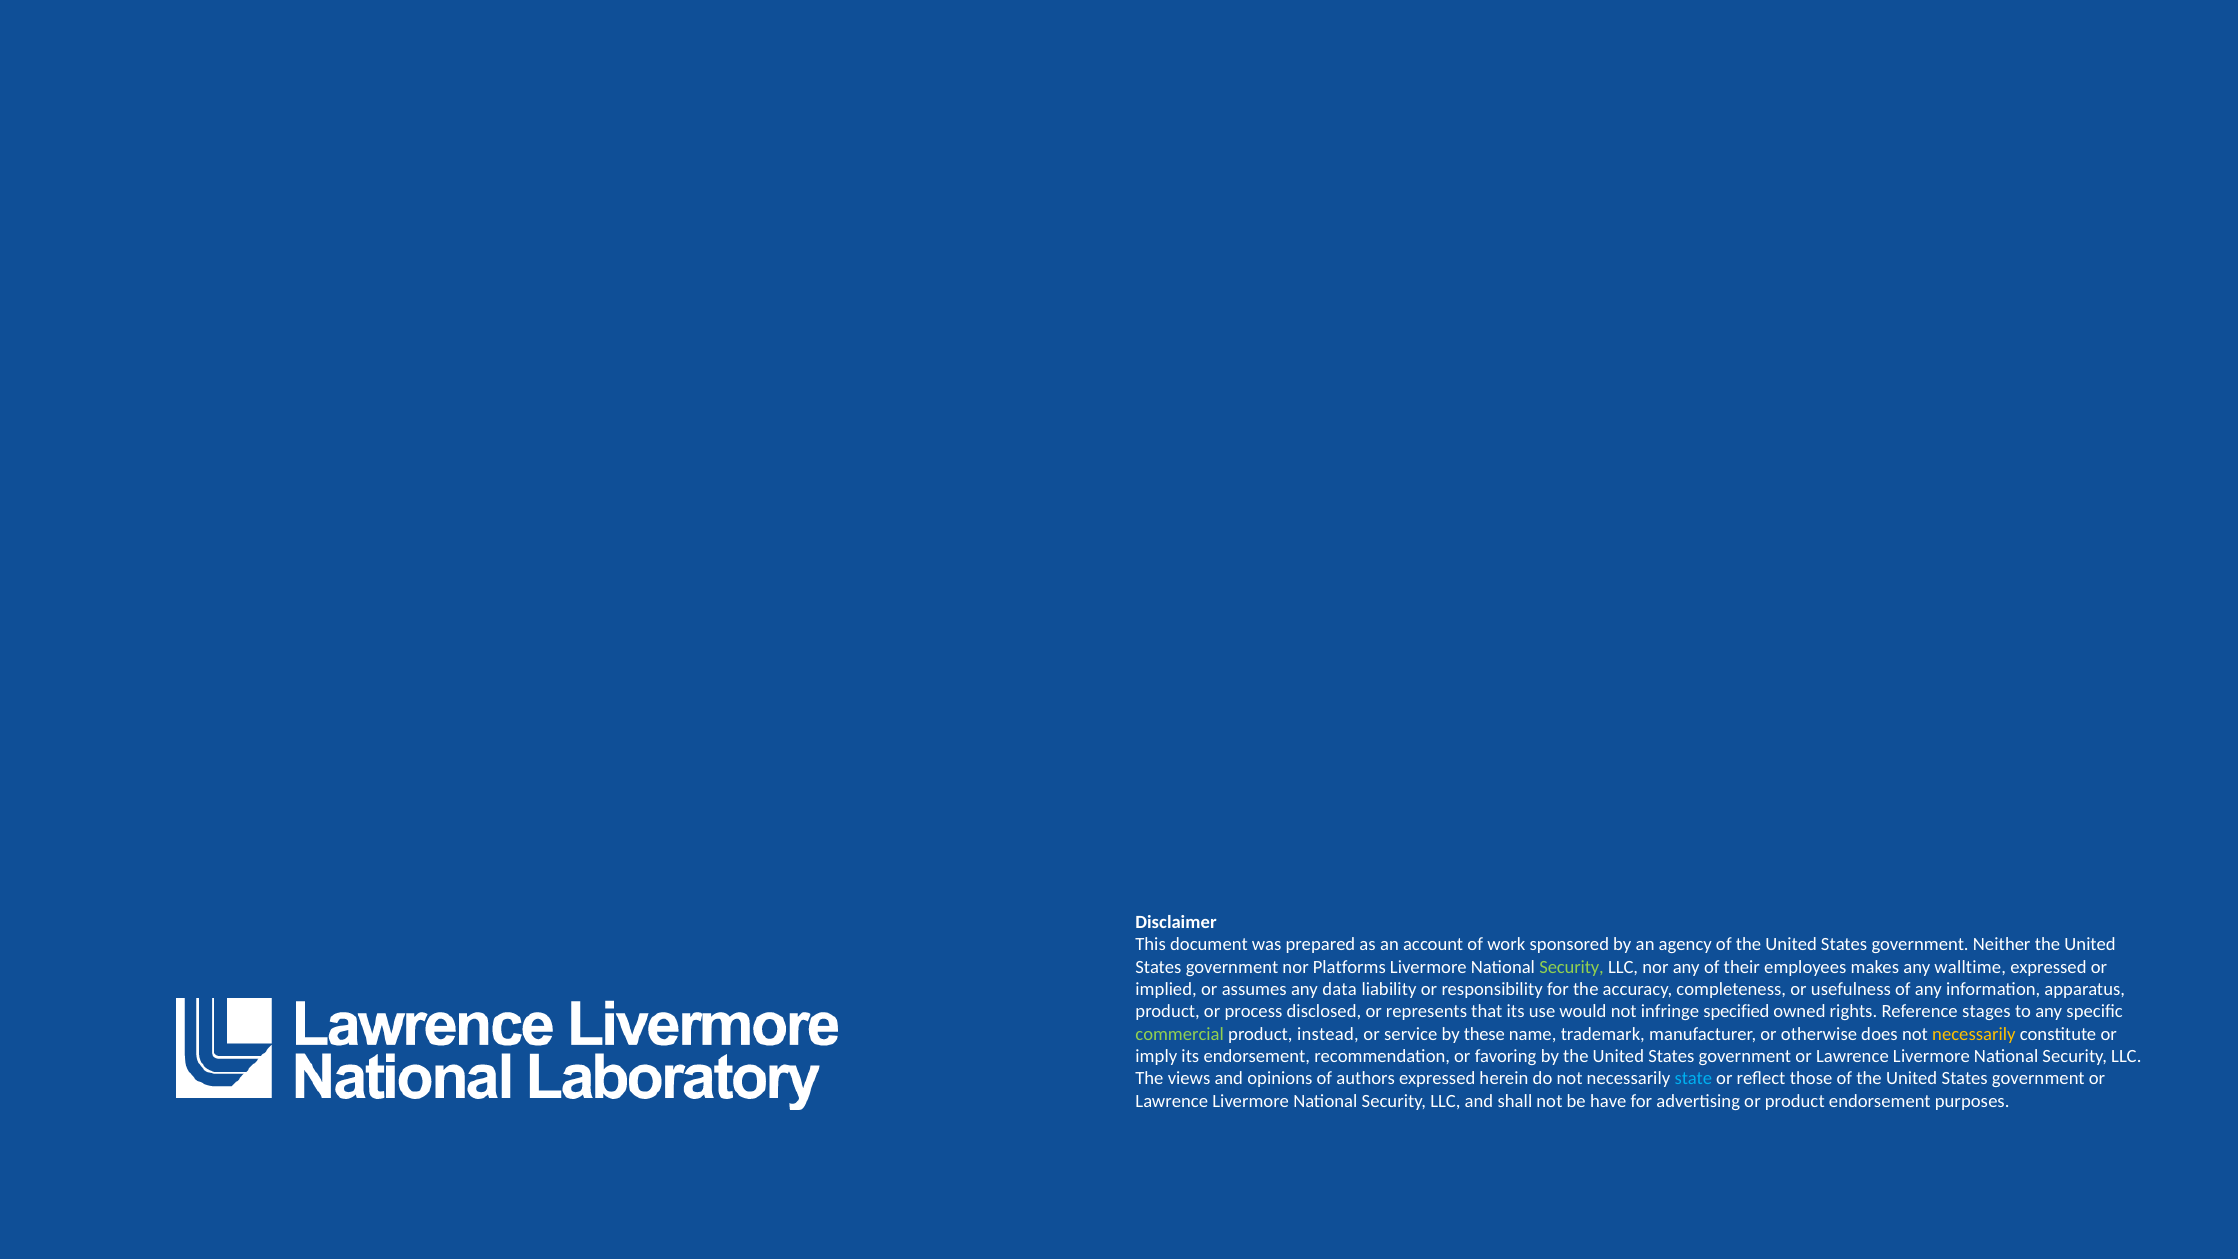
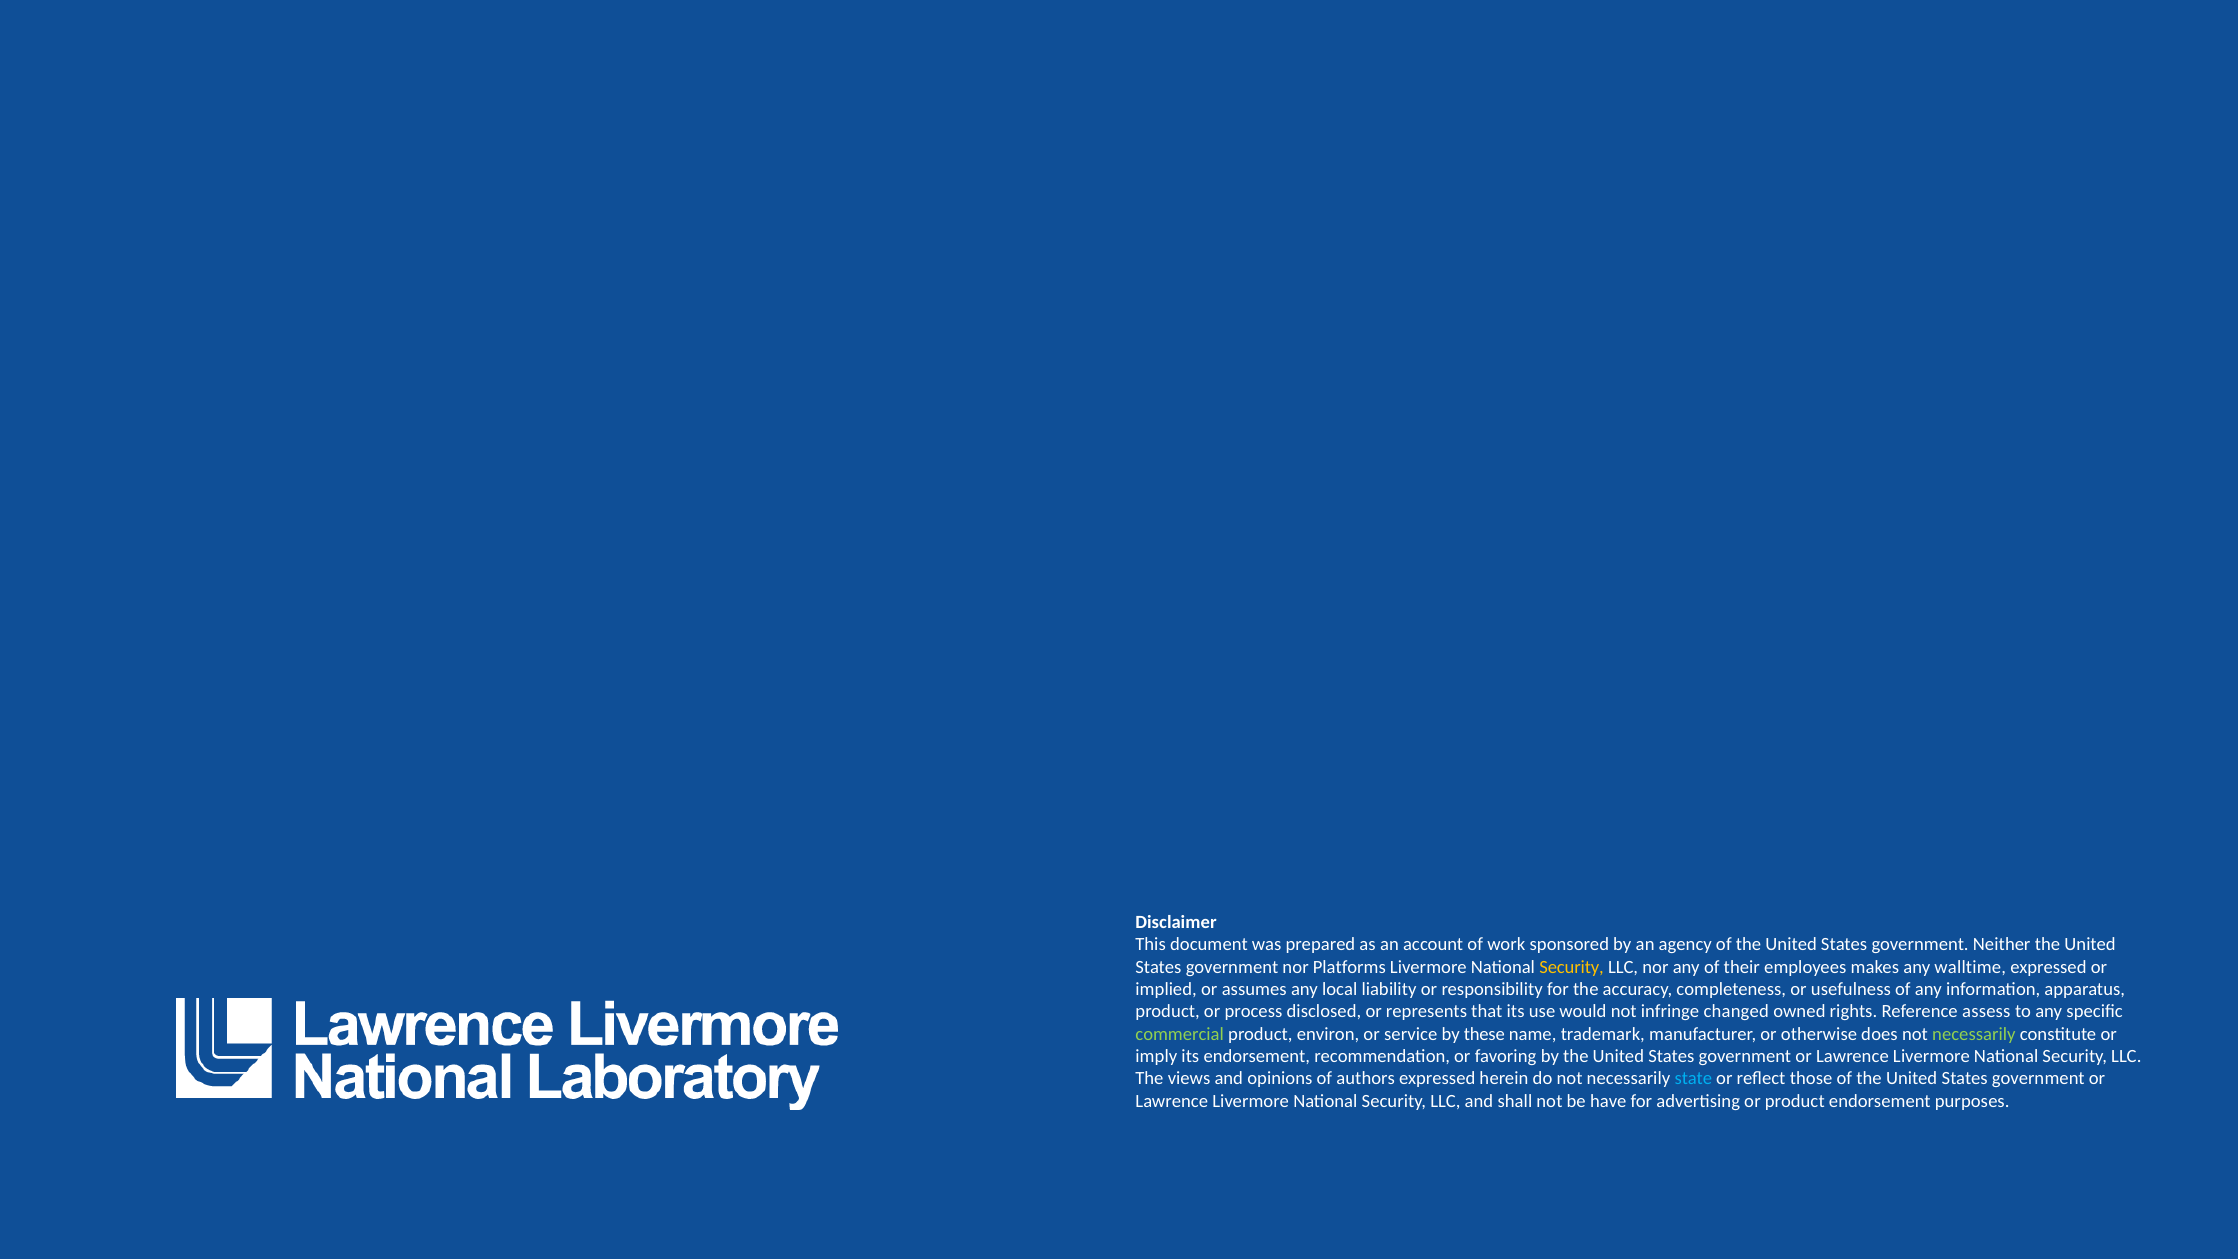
Security colour: light green -> yellow (1572, 967)
data: data -> local (1340, 989)
specified: specified -> changed (1736, 1012)
stages: stages -> assess (1986, 1012)
instead: instead -> environ (1328, 1034)
necessarily colour: yellow -> light green (1974, 1034)
